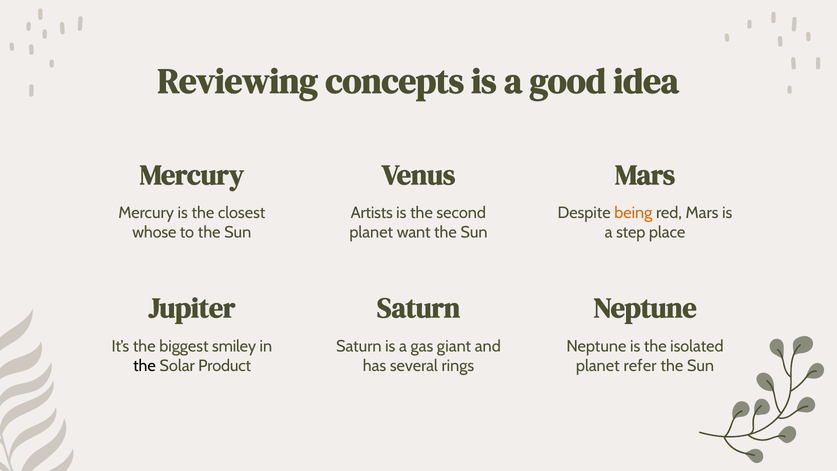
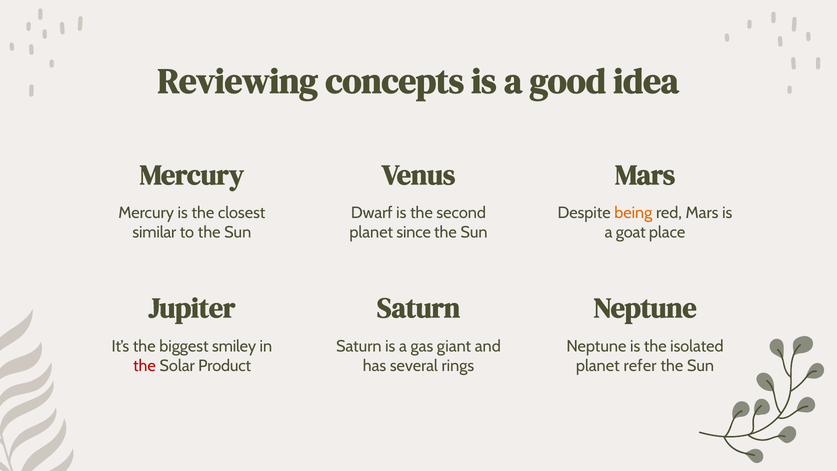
Artists: Artists -> Dwarf (372, 213)
whose: whose -> similar (154, 232)
want: want -> since (414, 232)
step: step -> goat (631, 232)
the colour: black -> red (144, 366)
